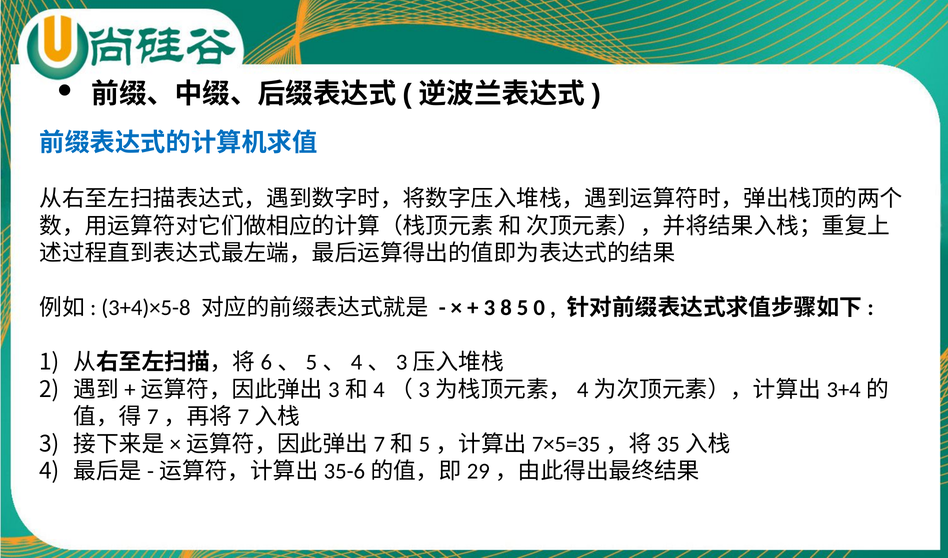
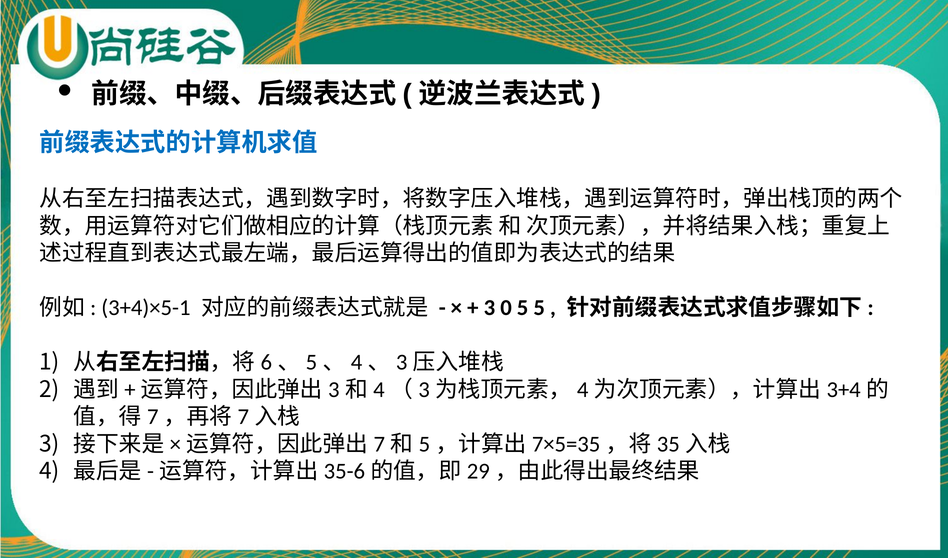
3+4)×5-8: 3+4)×5-8 -> 3+4)×5-1 (146, 308)
8: 8 -> 0 (506, 308)
5 0: 0 -> 5 (539, 308)
